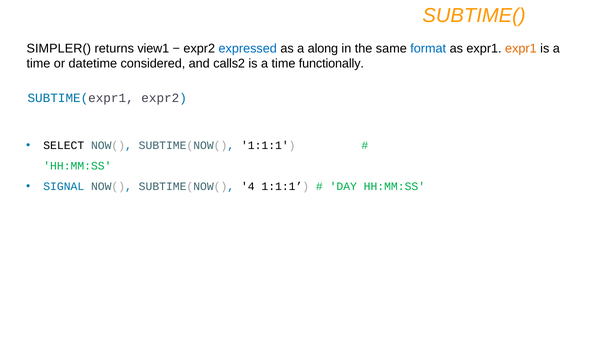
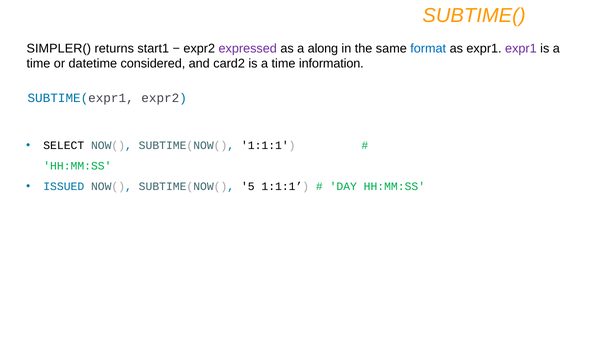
view1: view1 -> start1 (153, 48)
expressed colour: blue -> purple (248, 48)
expr1 colour: orange -> purple (521, 48)
calls2: calls2 -> card2 (229, 64)
functionally: functionally -> information (331, 64)
SIGNAL: SIGNAL -> ISSUED (64, 186)
4: 4 -> 5 (248, 186)
